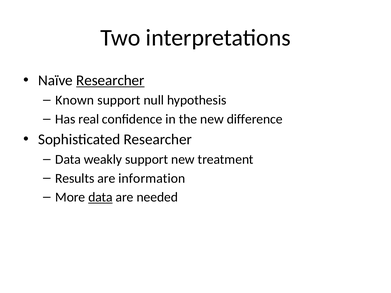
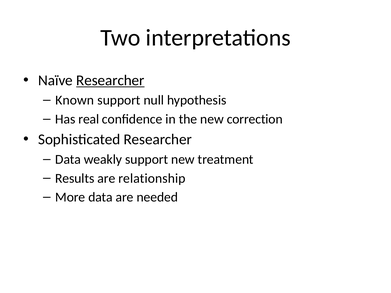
difference: difference -> correction (255, 119)
information: information -> relationship (152, 178)
data underline: present -> none (100, 197)
